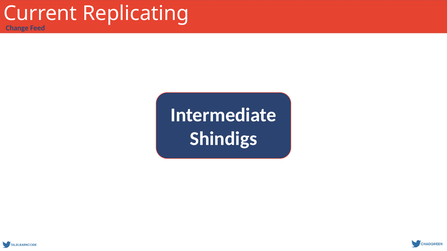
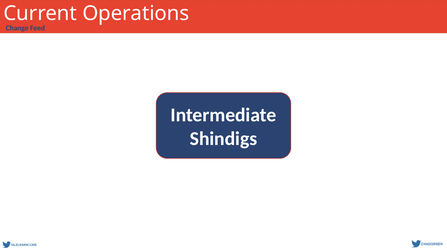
Replicating: Replicating -> Operations (136, 13)
